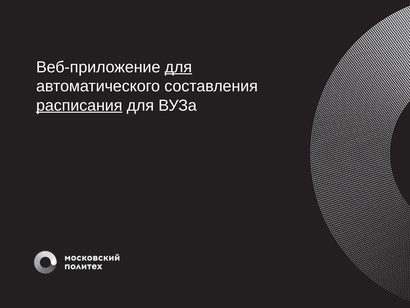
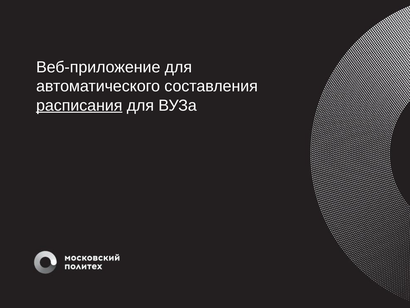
для underline: present -> none (178, 67)
